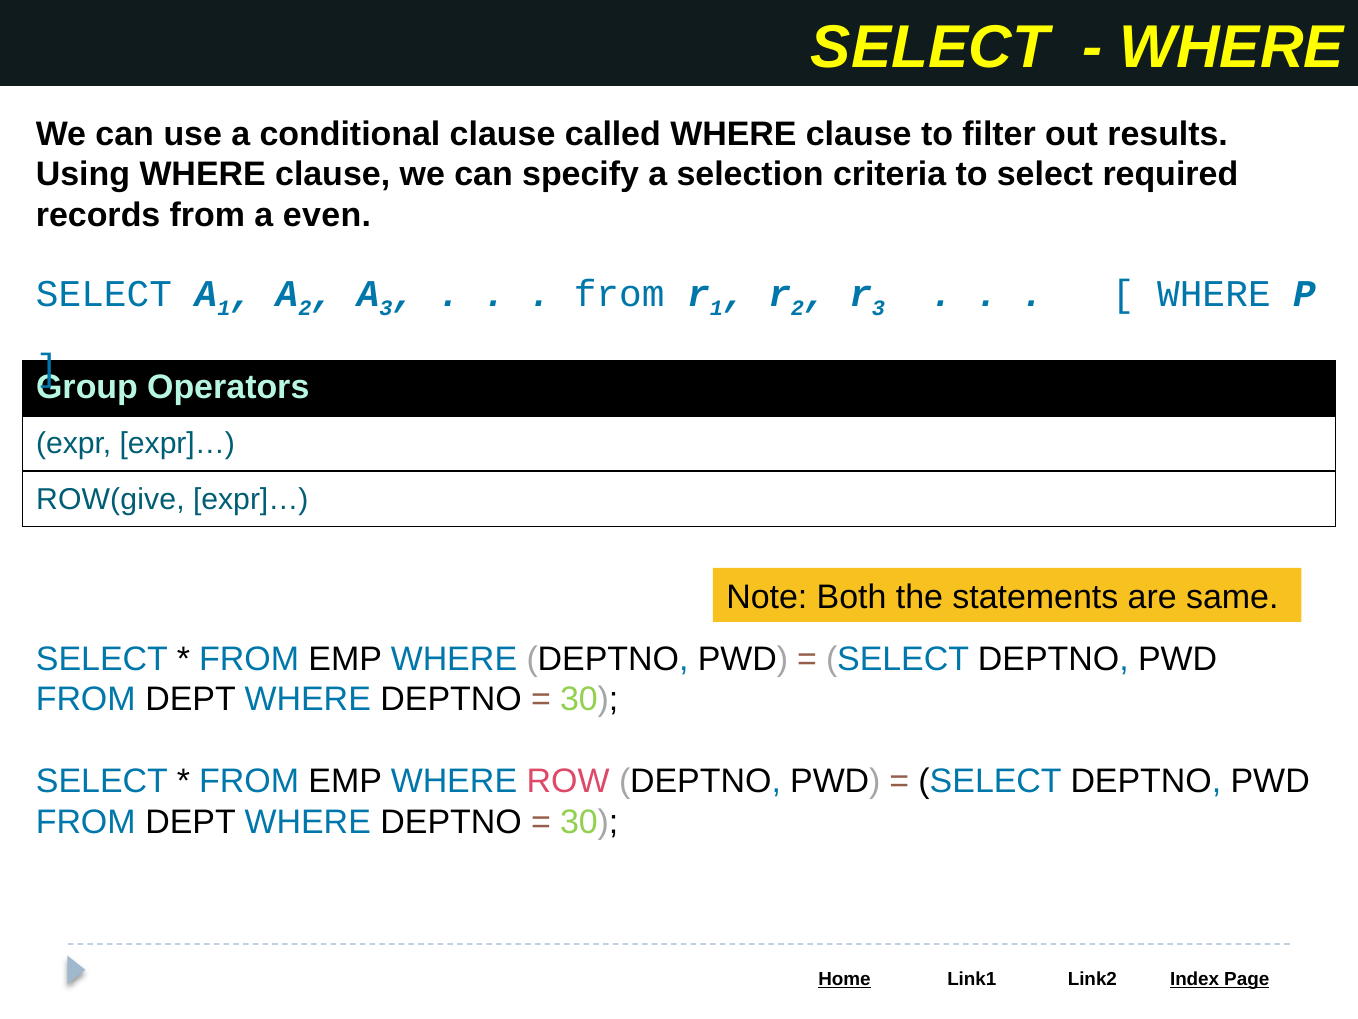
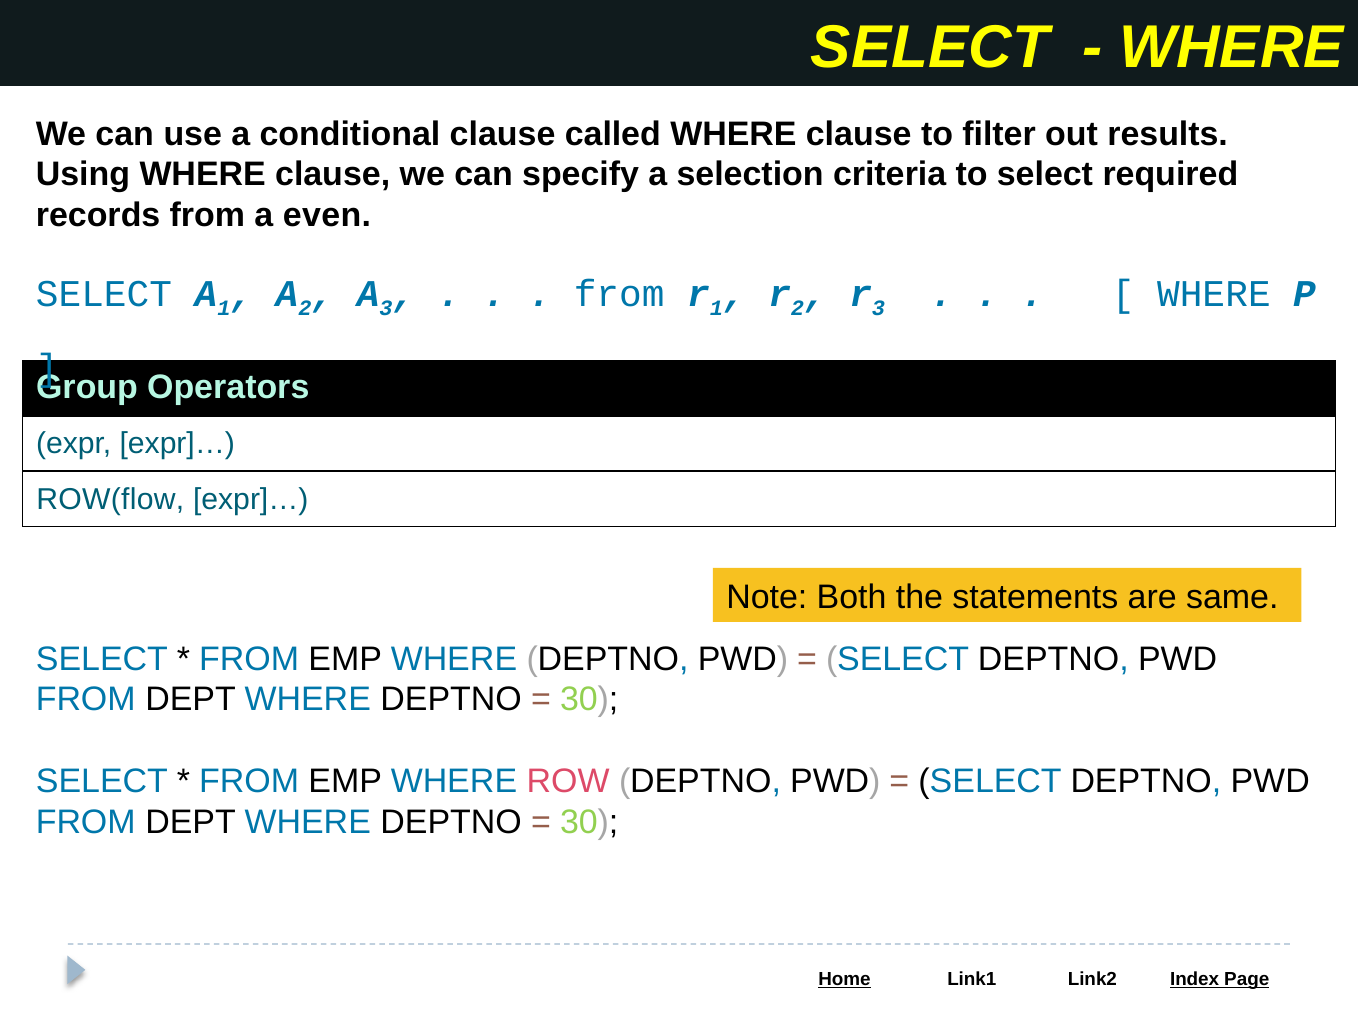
ROW(give: ROW(give -> ROW(flow (110, 499)
